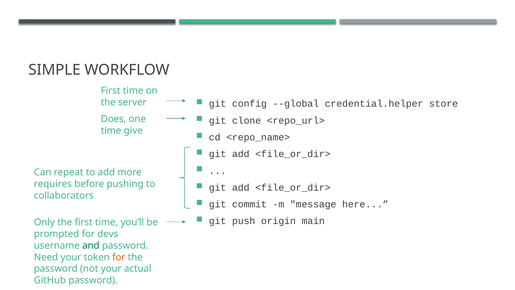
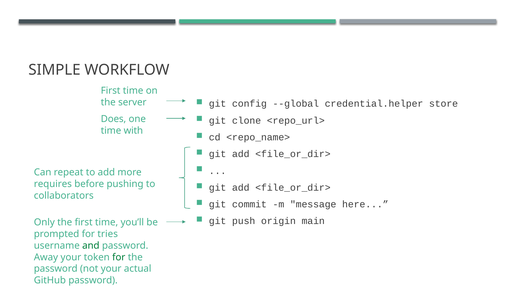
give: give -> with (133, 130)
devs: devs -> tries (108, 234)
Need: Need -> Away (46, 257)
for colour: orange -> green (119, 257)
